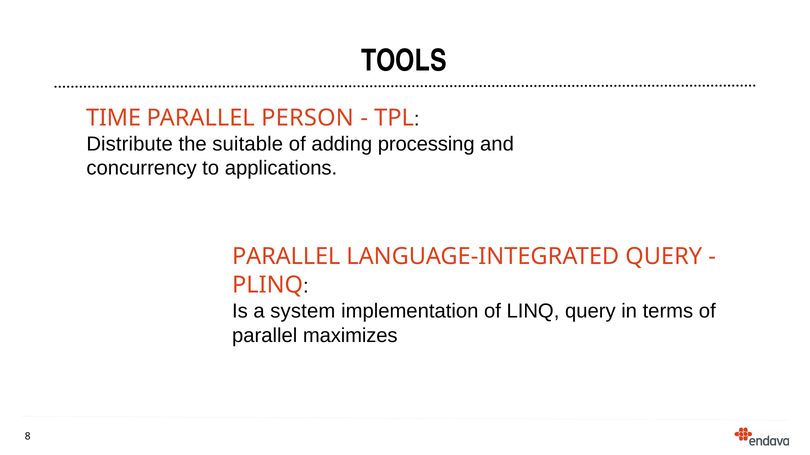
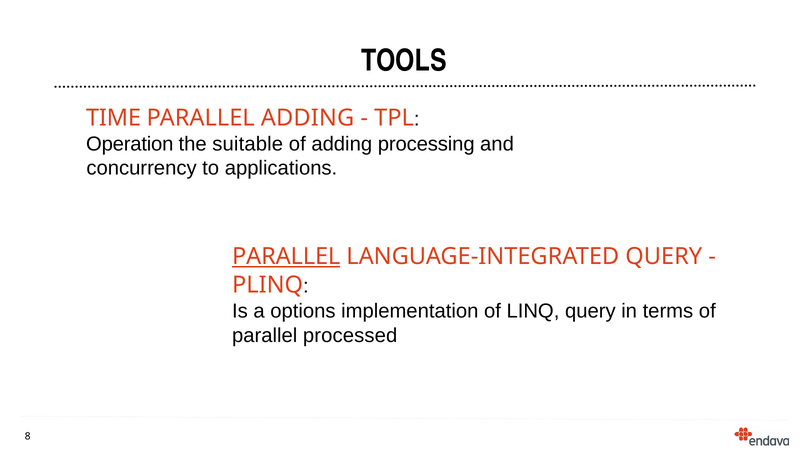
PARALLEL PERSON: PERSON -> ADDING (308, 118)
Distribute: Distribute -> Operation (130, 144)
PARALLEL underline: none -> present (286, 257)
system: system -> options (303, 312)
maximizes: maximizes -> processed (350, 336)
